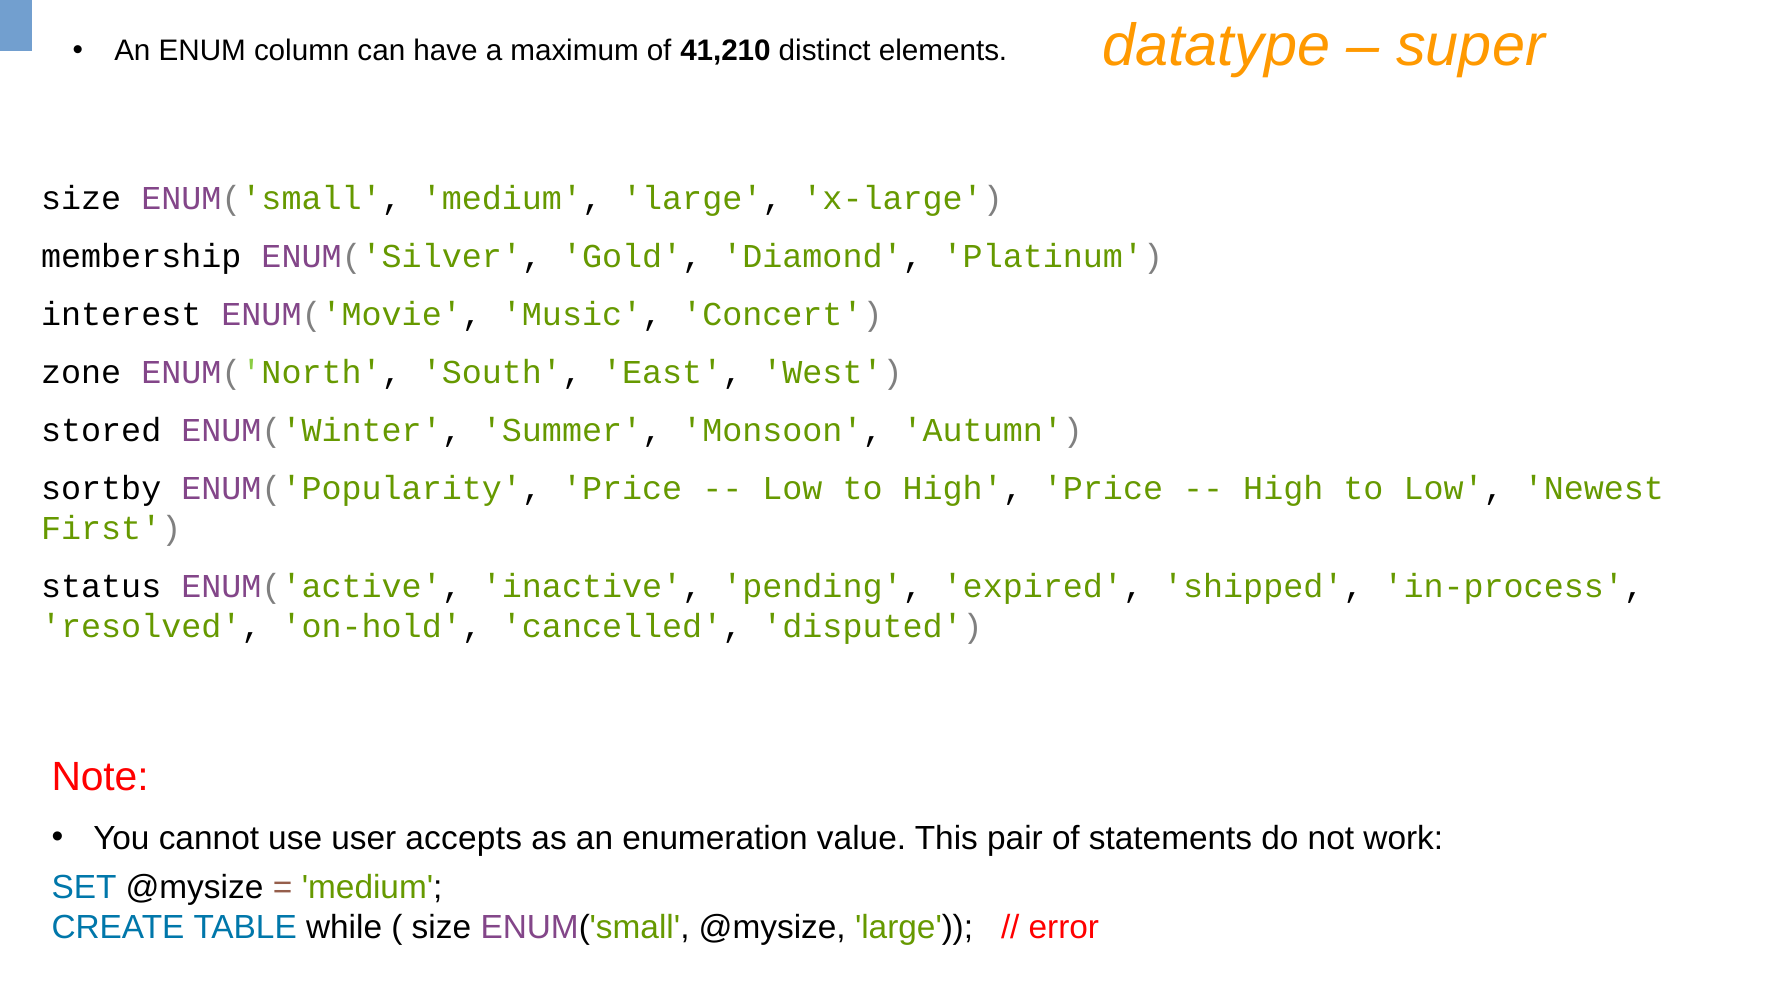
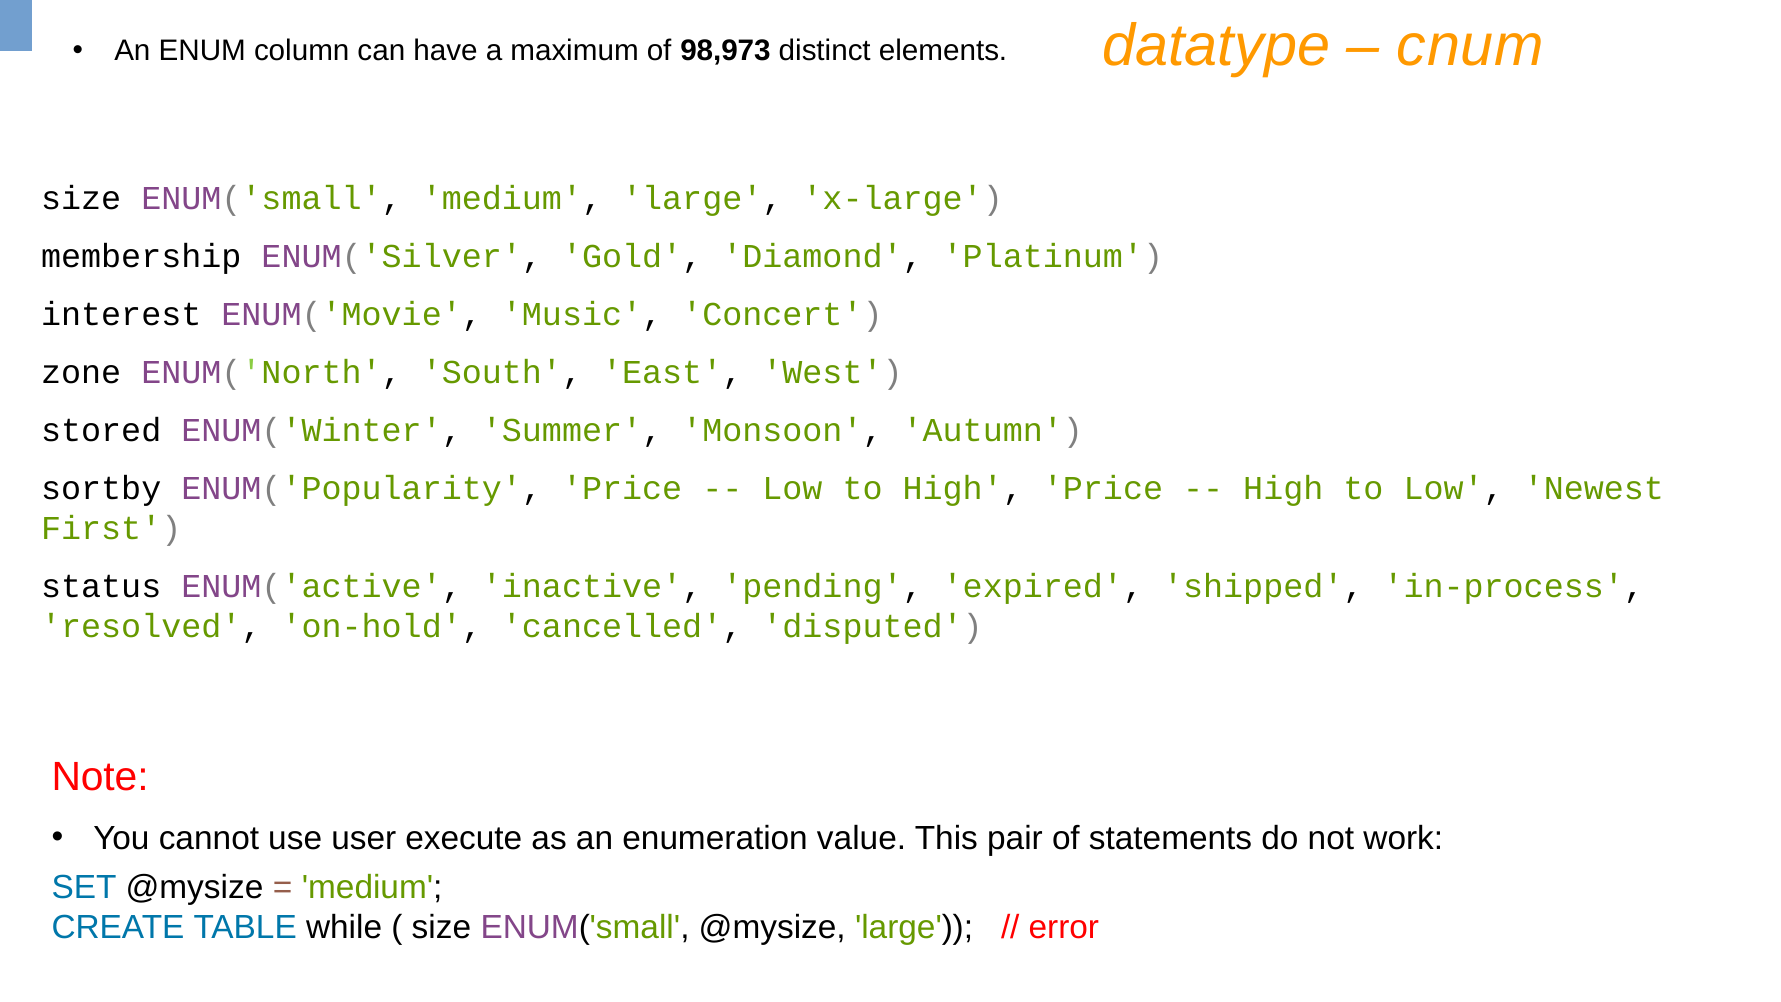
super: super -> cnum (1470, 46)
41,210: 41,210 -> 98,973 (725, 51)
accepts: accepts -> execute (464, 838)
